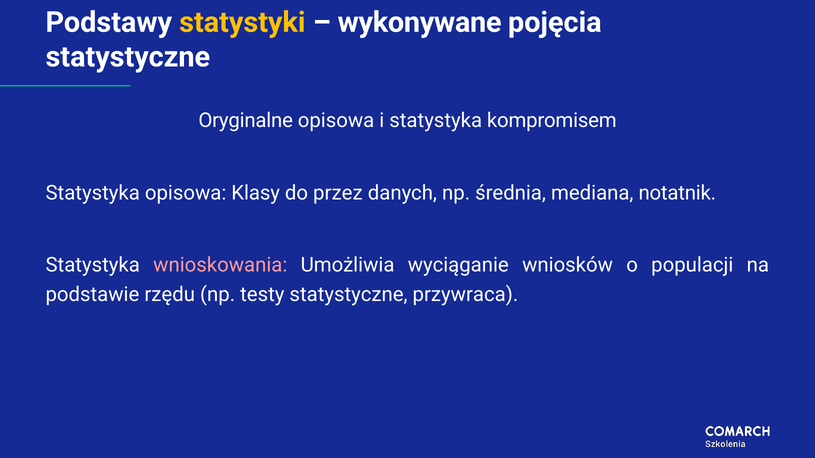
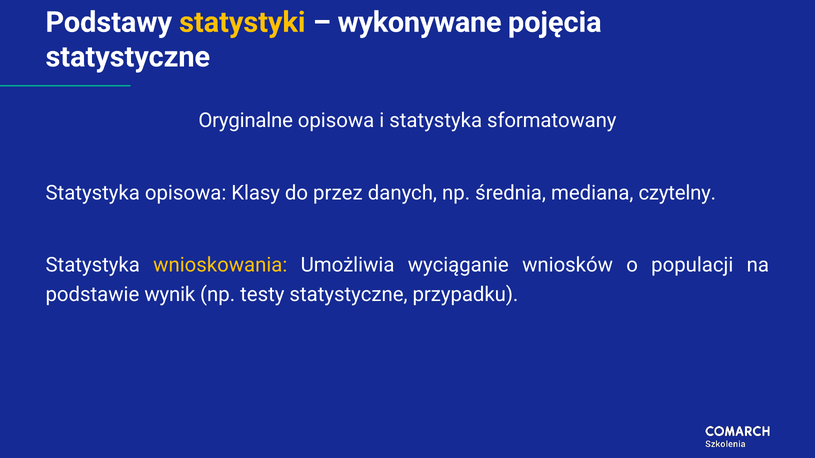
kompromisem: kompromisem -> sformatowany (552, 121)
notatnik: notatnik -> czytelny (677, 193)
wnioskowania colour: pink -> yellow (220, 265)
rzędu: rzędu -> wynik (170, 295)
przywraca: przywraca -> przypadku (465, 295)
